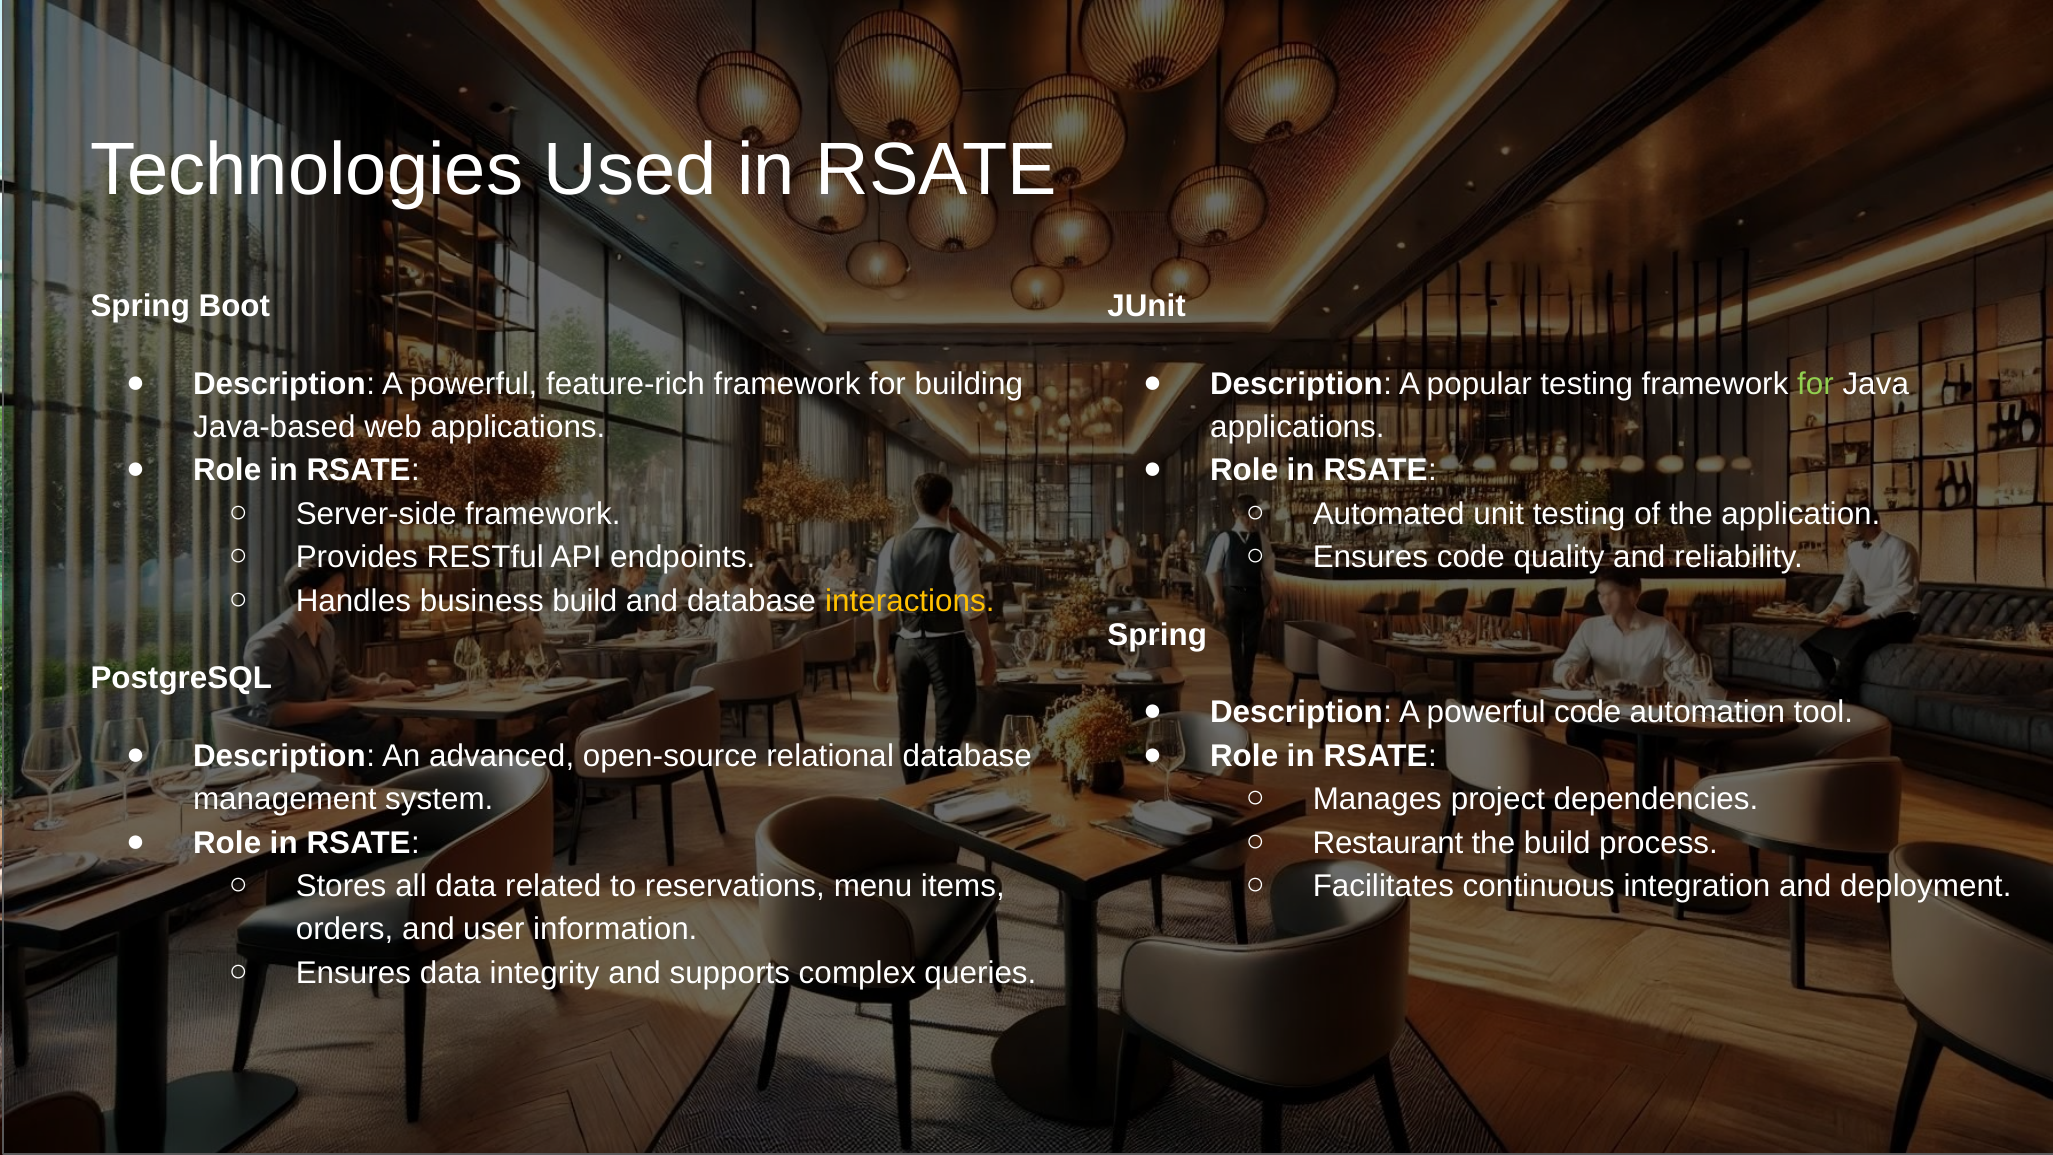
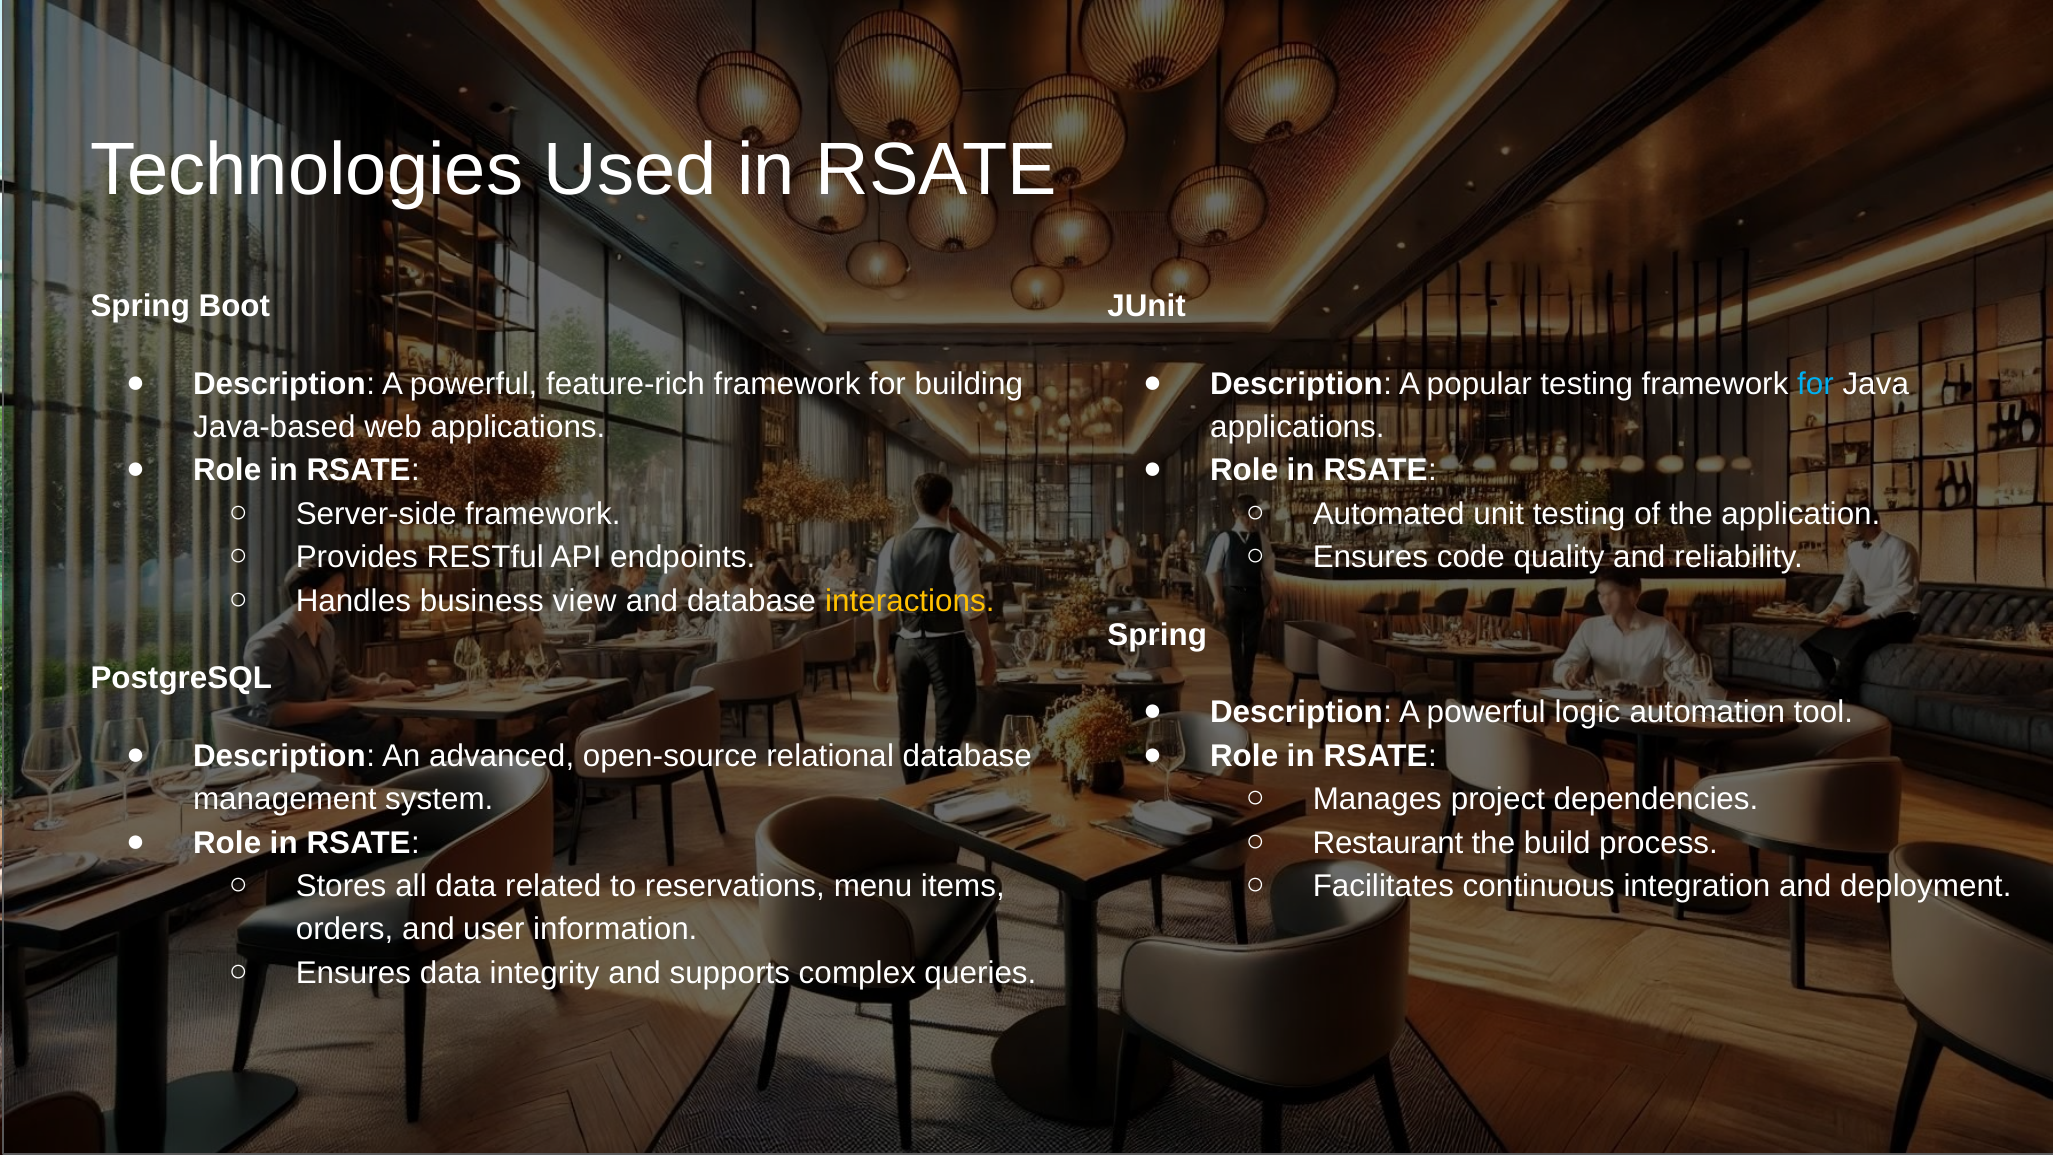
for colour: light green -> light blue (1815, 384)
business build: build -> view (585, 601)
powerful code: code -> logic (1587, 712)
